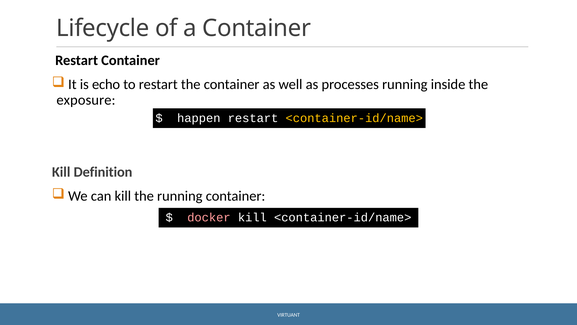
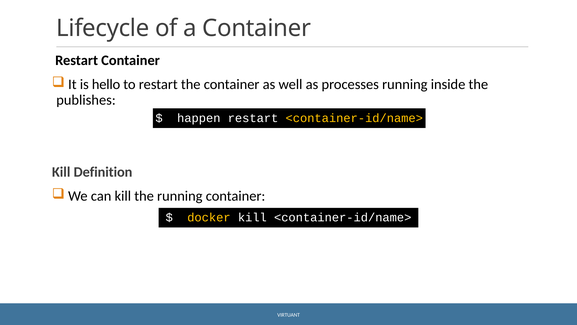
echo: echo -> hello (106, 84)
exposure: exposure -> publishes (86, 100)
docker colour: pink -> yellow (209, 217)
